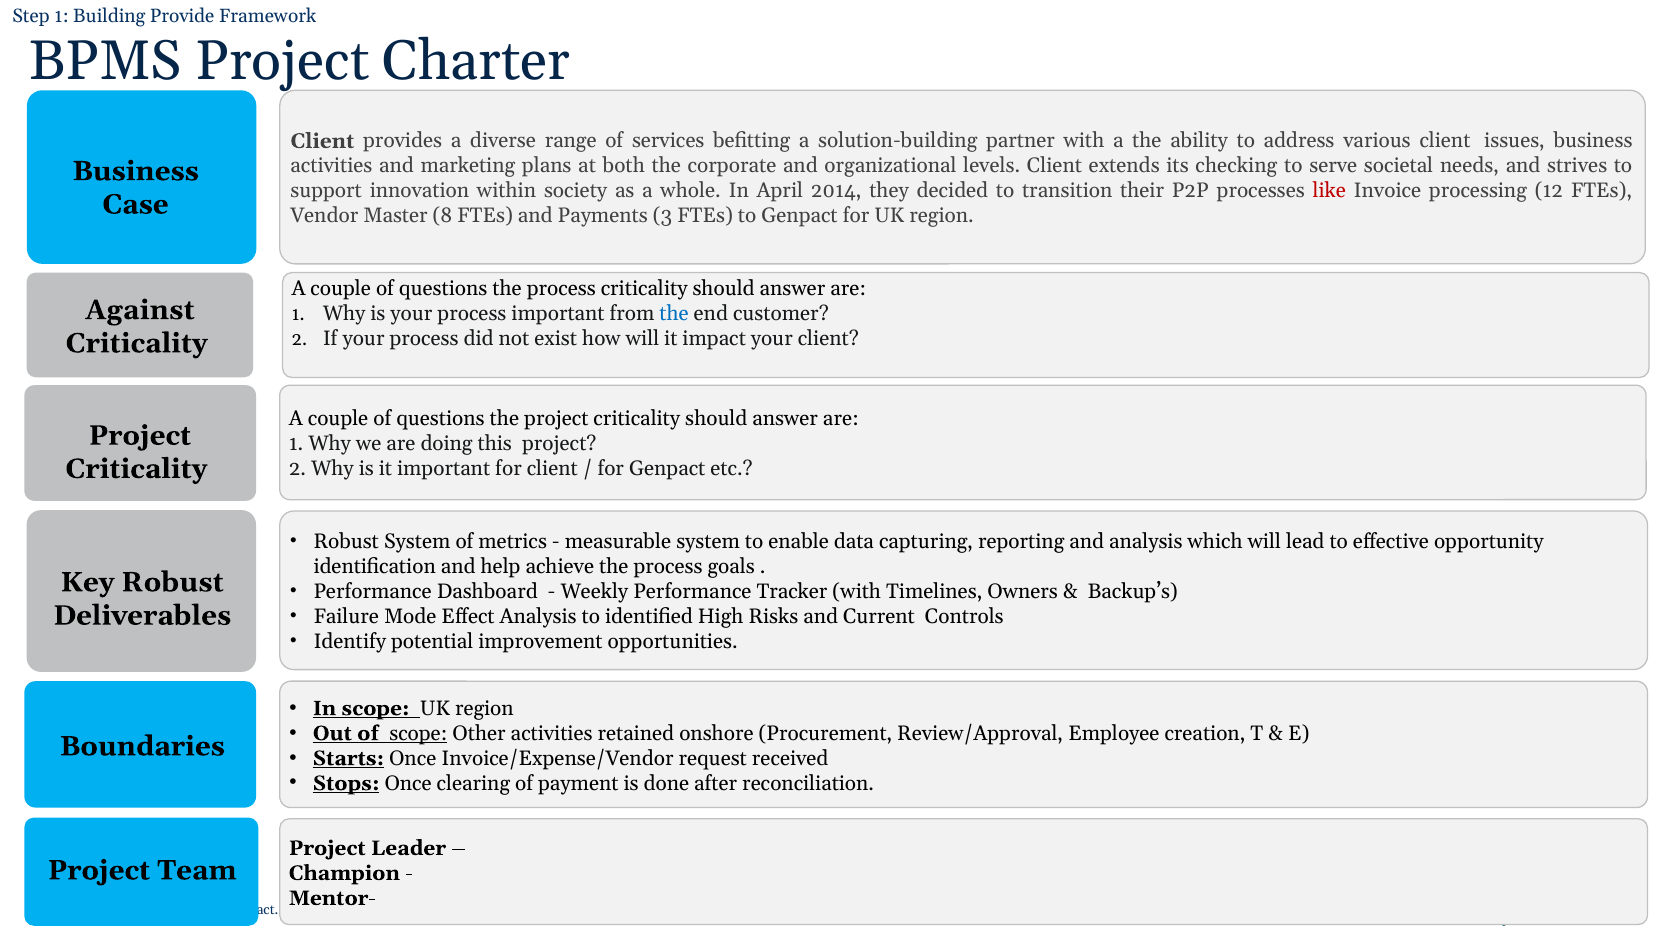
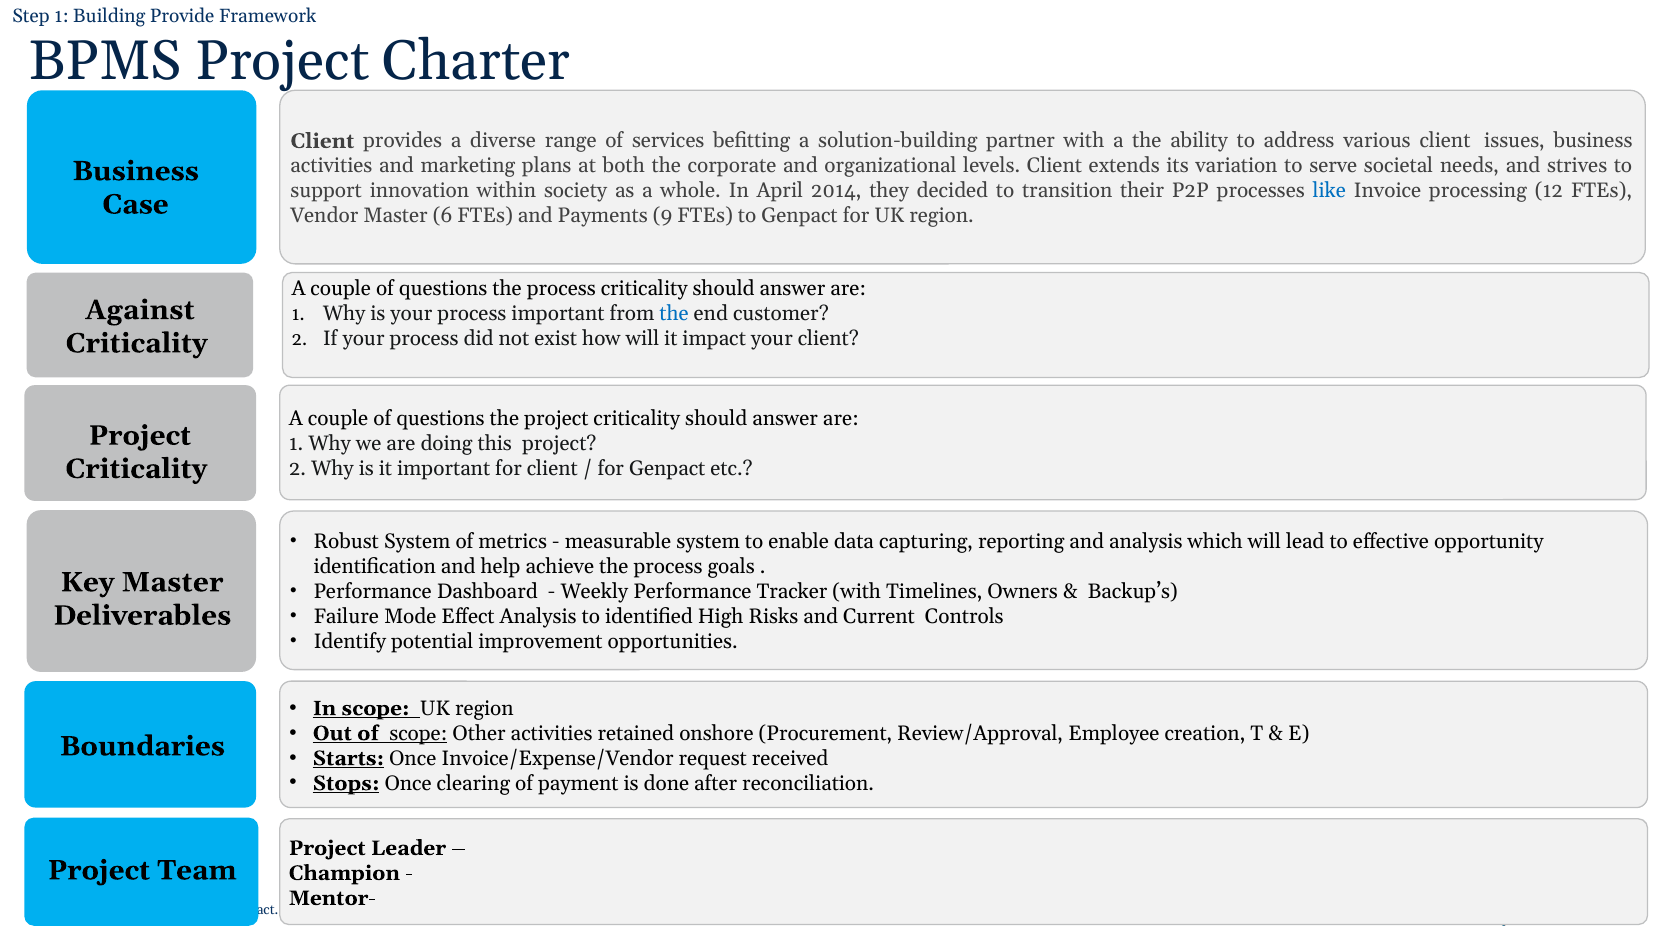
checking: checking -> variation (1236, 166)
like colour: red -> blue (1329, 191)
8: 8 -> 6 (443, 216)
3: 3 -> 9 (663, 216)
Key Robust: Robust -> Master (173, 582)
